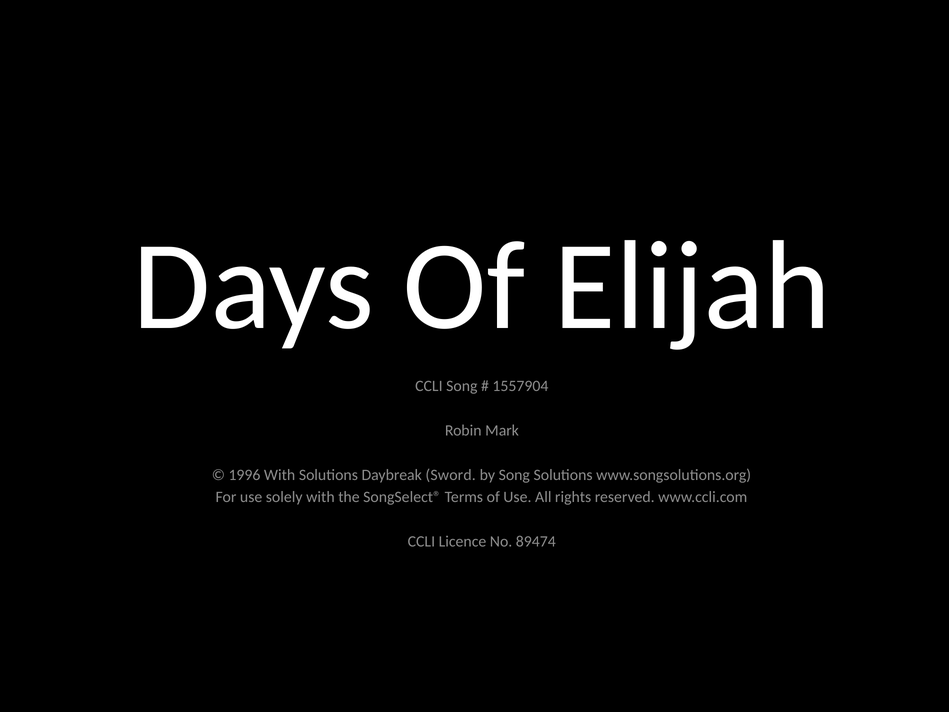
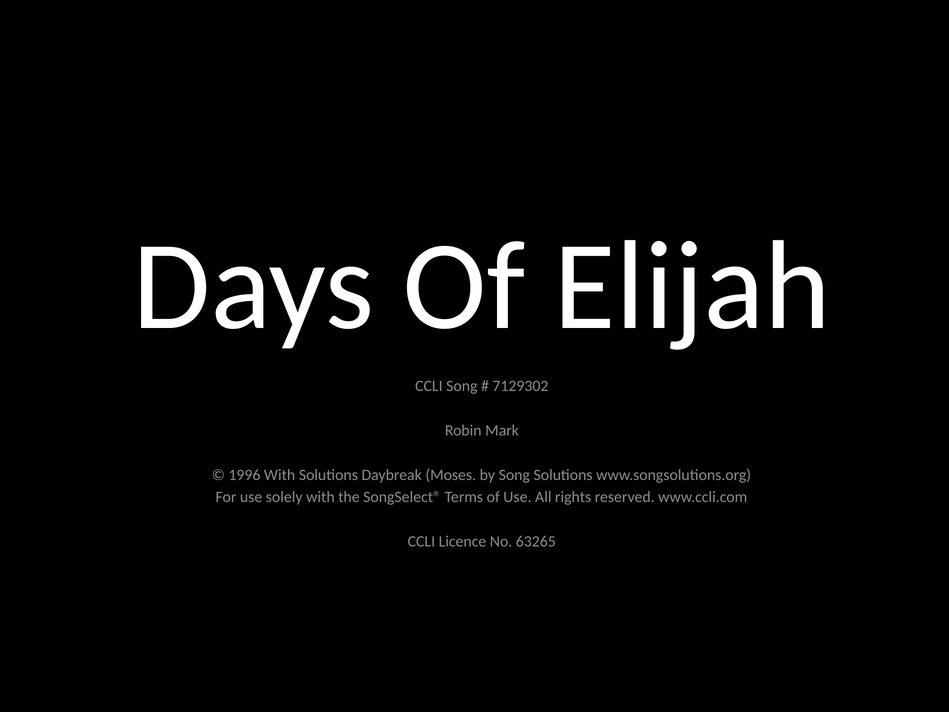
1557904: 1557904 -> 7129302 (520, 386)
Sword: Sword -> Moses (451, 475)
89474: 89474 -> 63265 (536, 541)
